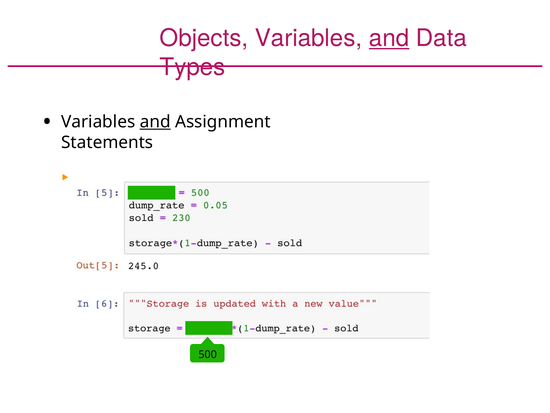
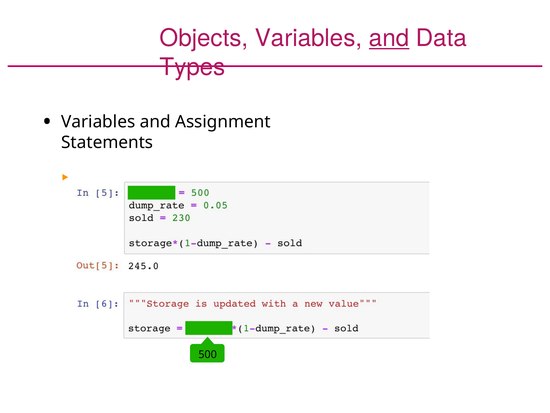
and underline: present -> none (155, 122)
